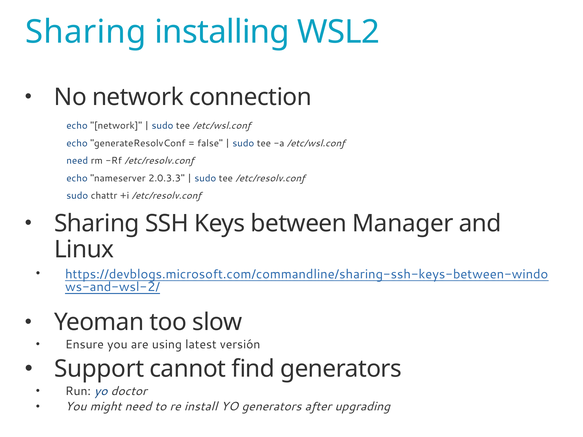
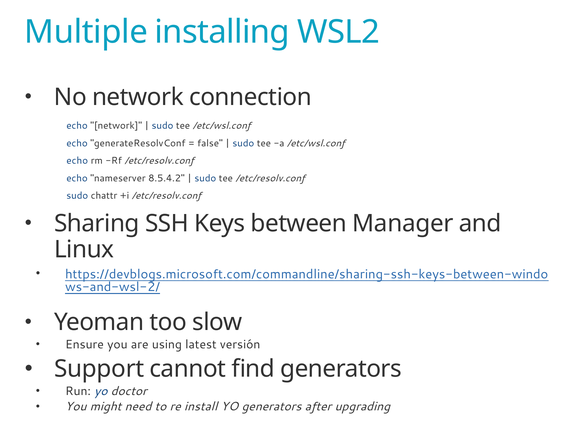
Sharing: Sharing -> Multiple (86, 32)
need: need -> echo (77, 161)
2.0.3.3: 2.0.3.3 -> 8.5.4.2 (167, 178)
